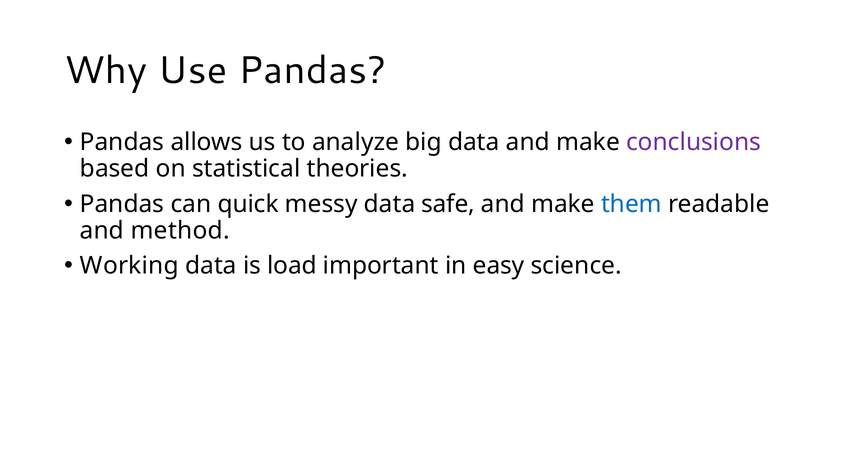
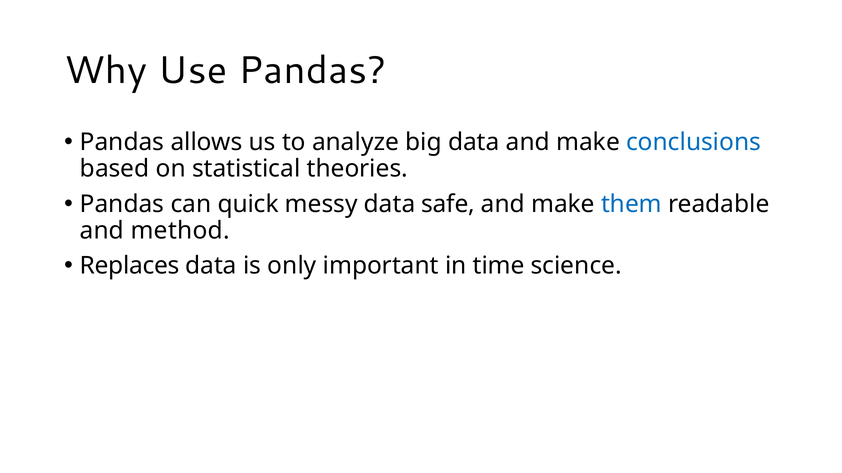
conclusions colour: purple -> blue (694, 142)
Working: Working -> Replaces (130, 266)
load: load -> only (292, 266)
easy: easy -> time (499, 266)
